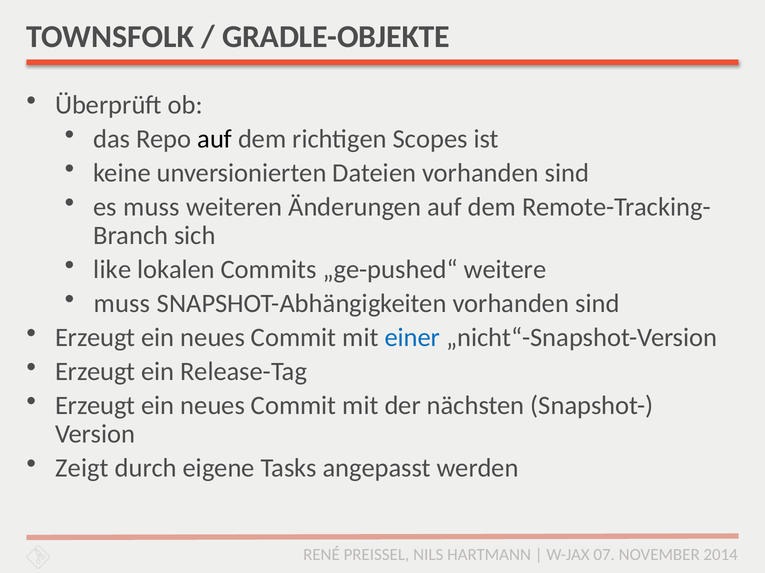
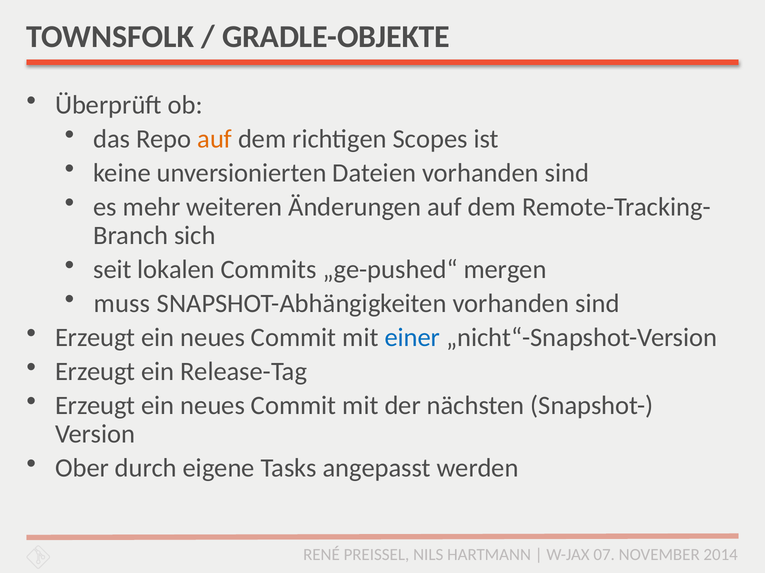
auf colour: black -> orange (215, 139)
es muss: muss -> mehr (152, 207)
like: like -> seit (112, 270)
weitere: weitere -> mergen (505, 270)
Zeigt: Zeigt -> Ober (82, 469)
